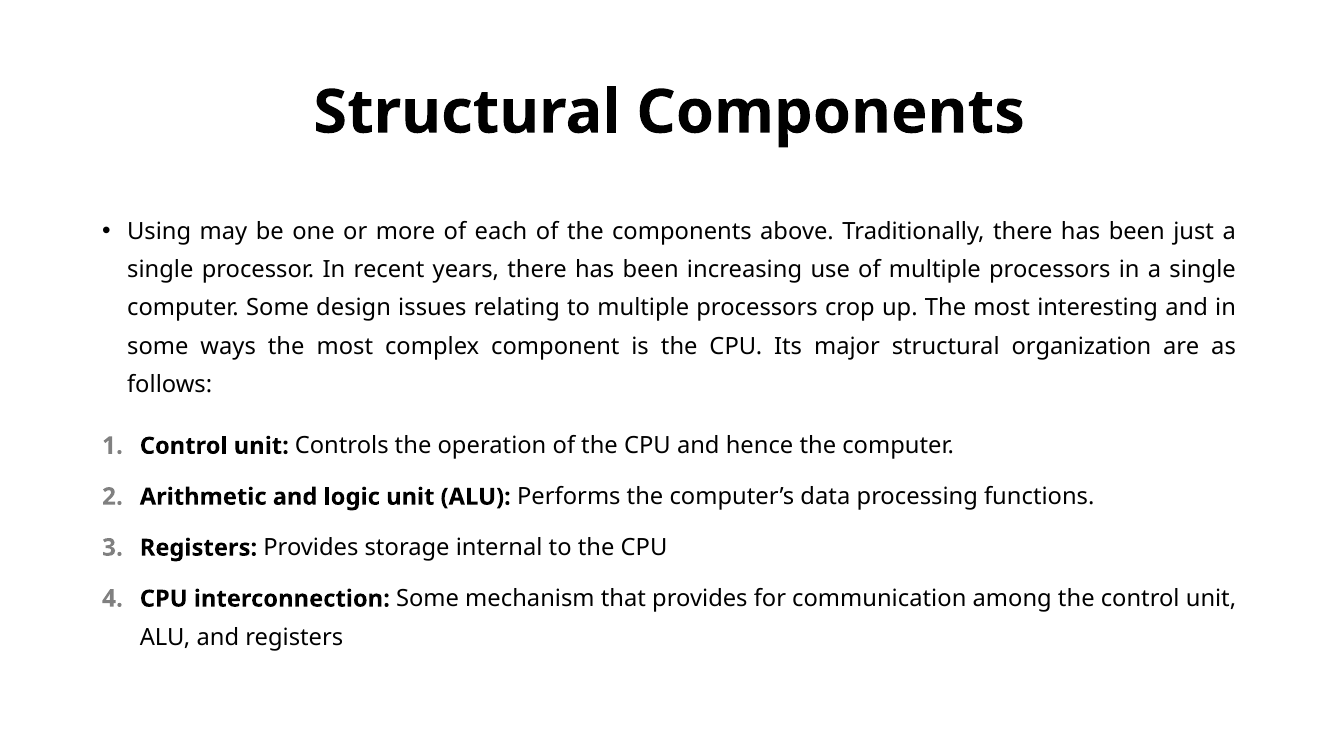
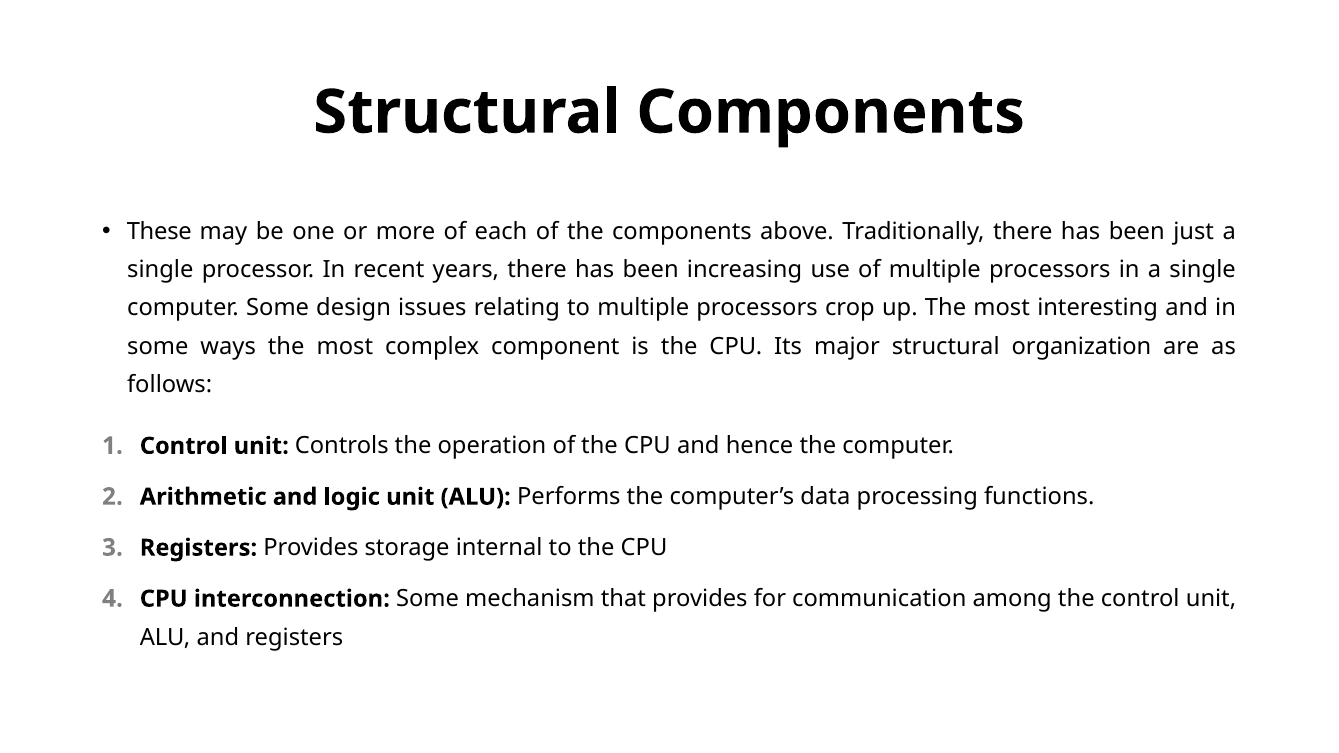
Using: Using -> These (159, 231)
